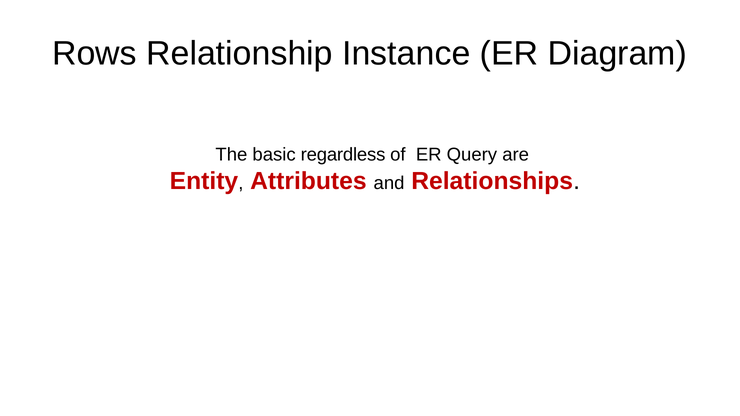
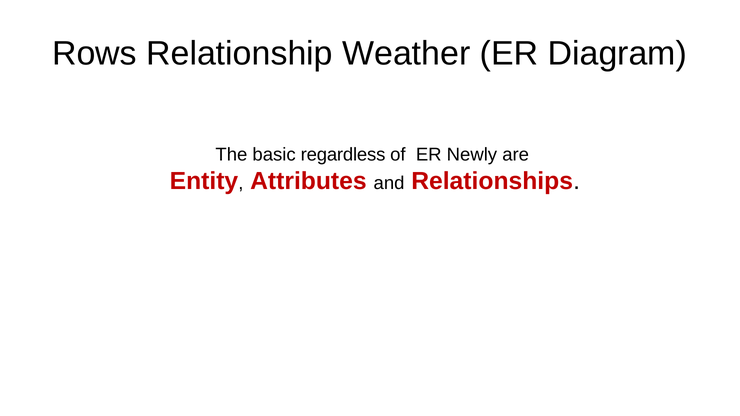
Instance: Instance -> Weather (406, 54)
Query: Query -> Newly (472, 155)
